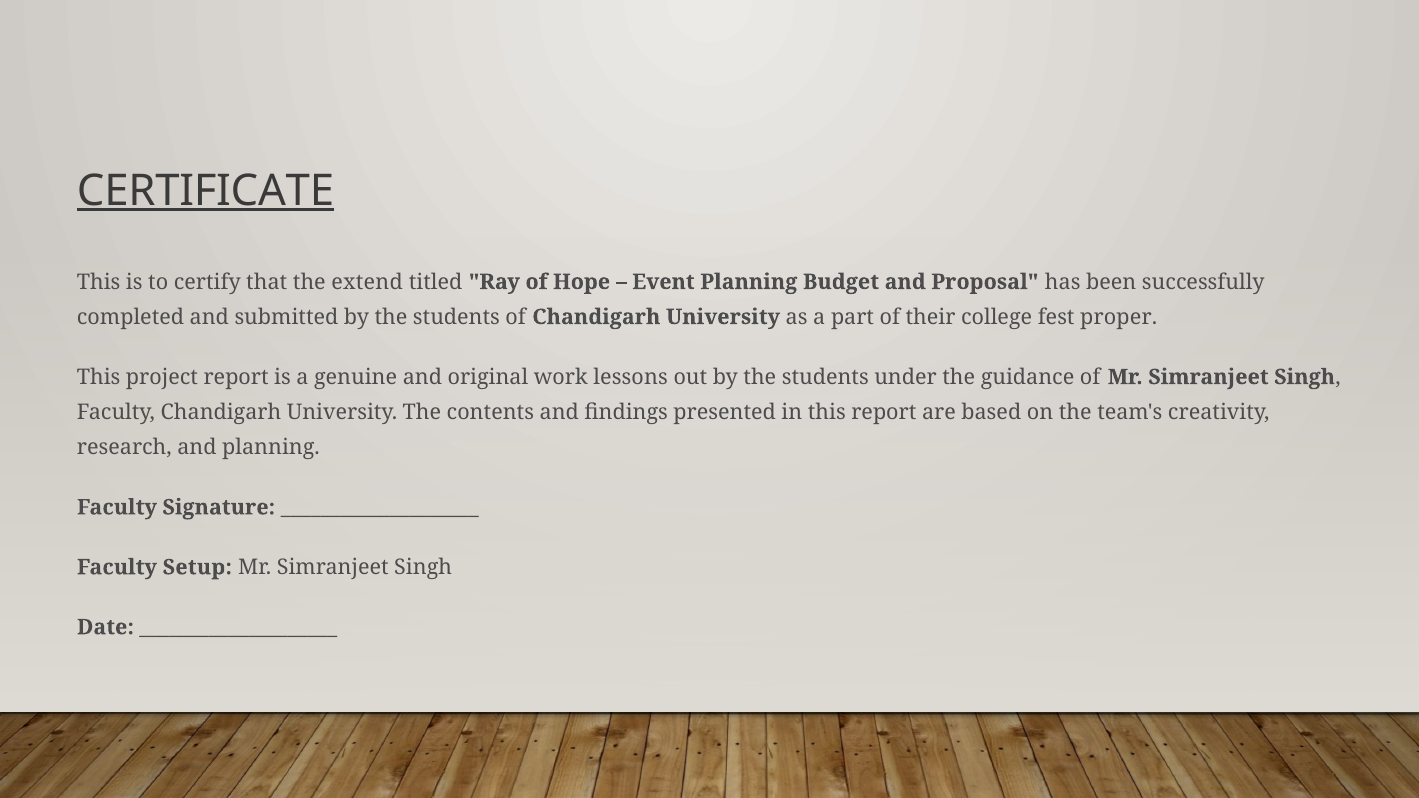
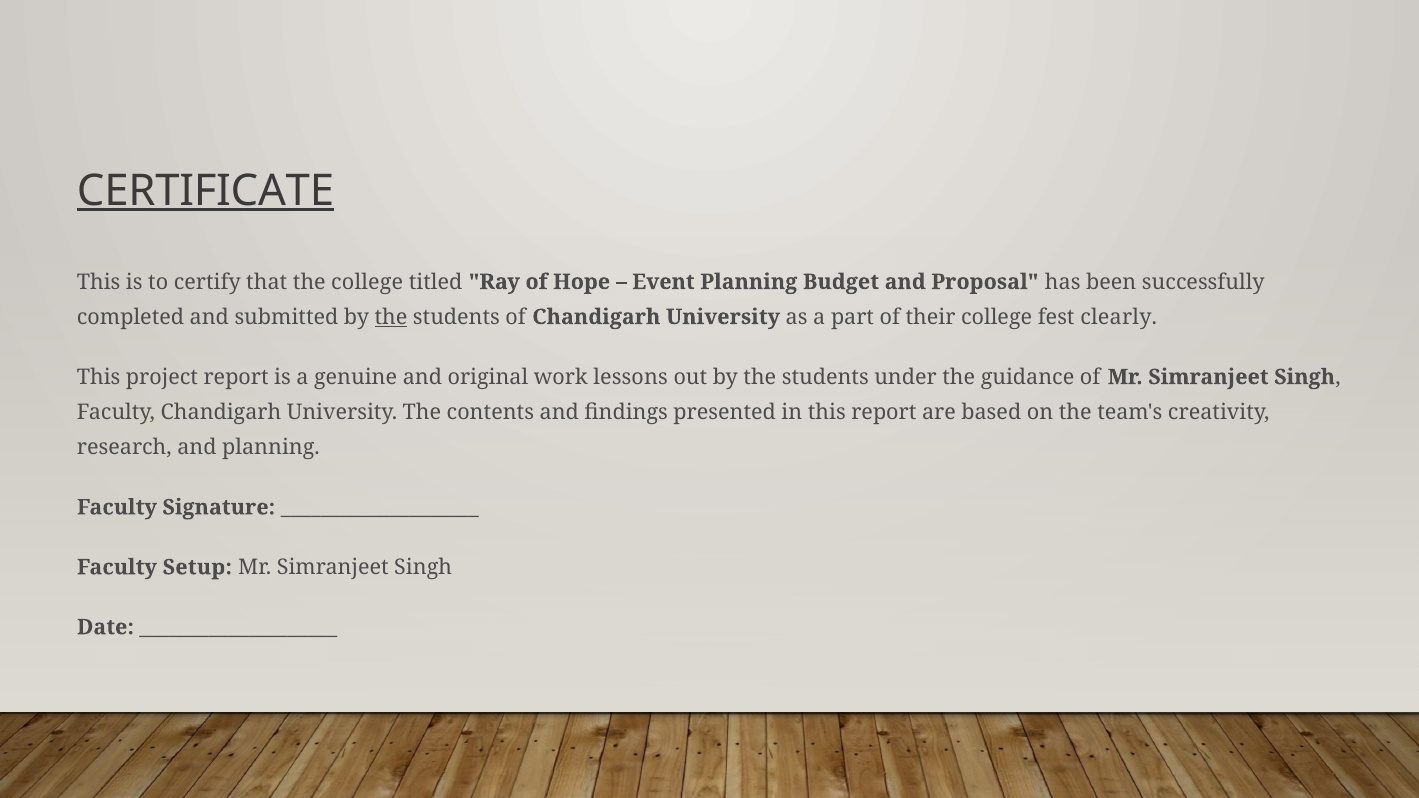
the extend: extend -> college (367, 282)
the underline: none -> present (391, 317)
proper: proper -> clearly (1119, 317)
